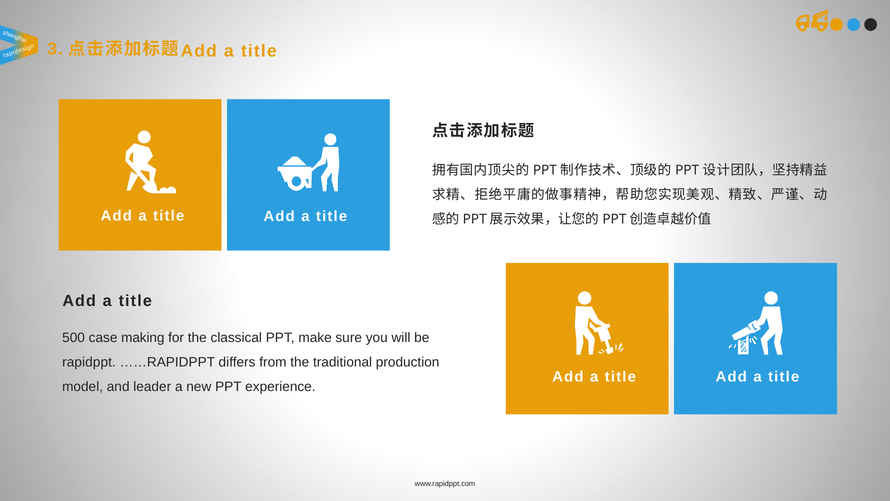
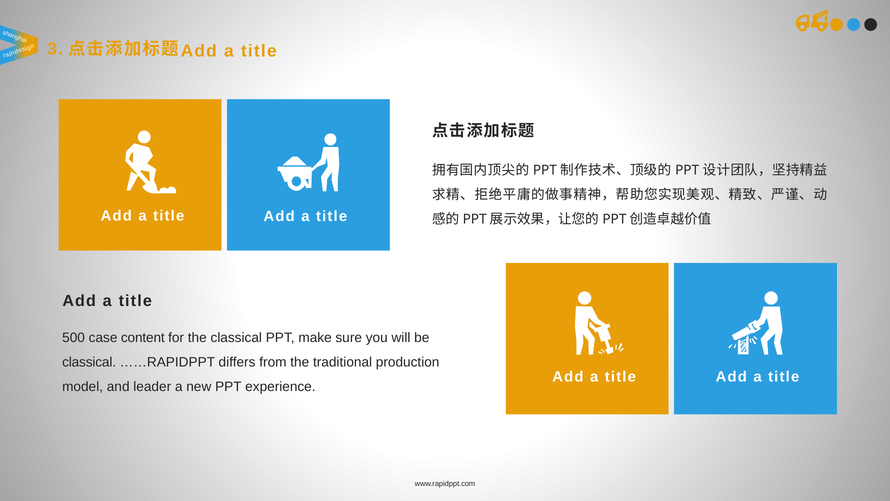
making: making -> content (143, 337)
rapidppt: rapidppt -> classical (89, 362)
